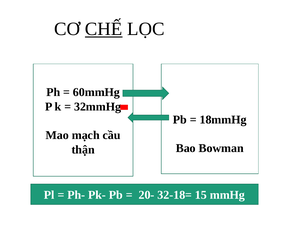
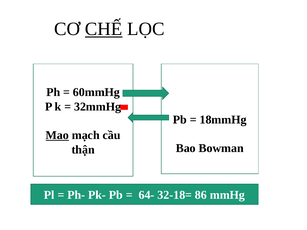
Mao underline: none -> present (57, 135)
20-: 20- -> 64- (147, 195)
15: 15 -> 86 (201, 195)
